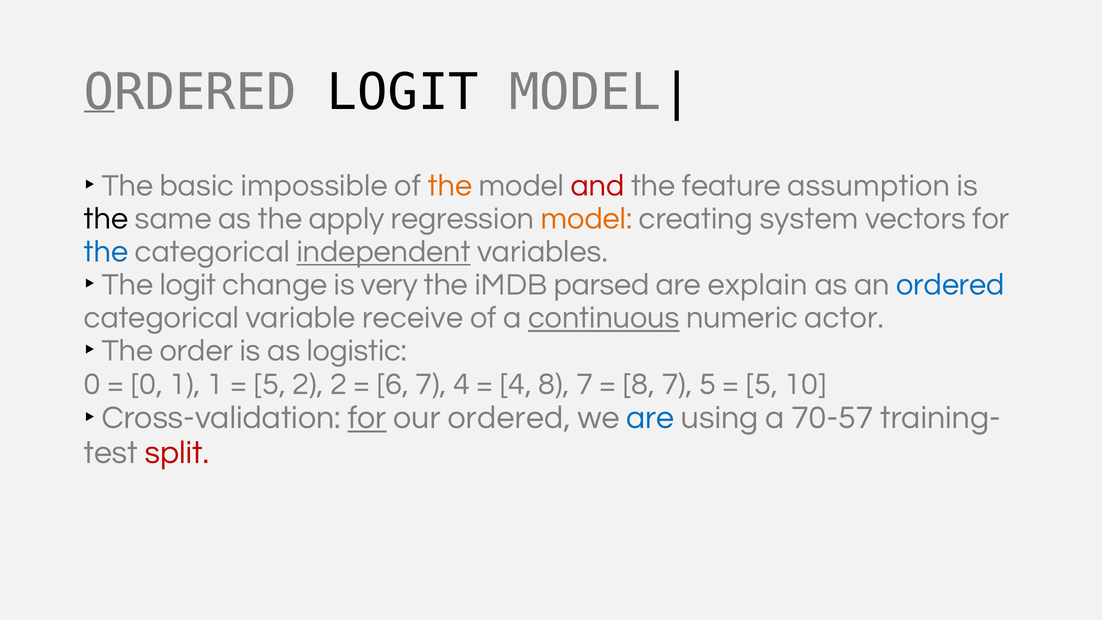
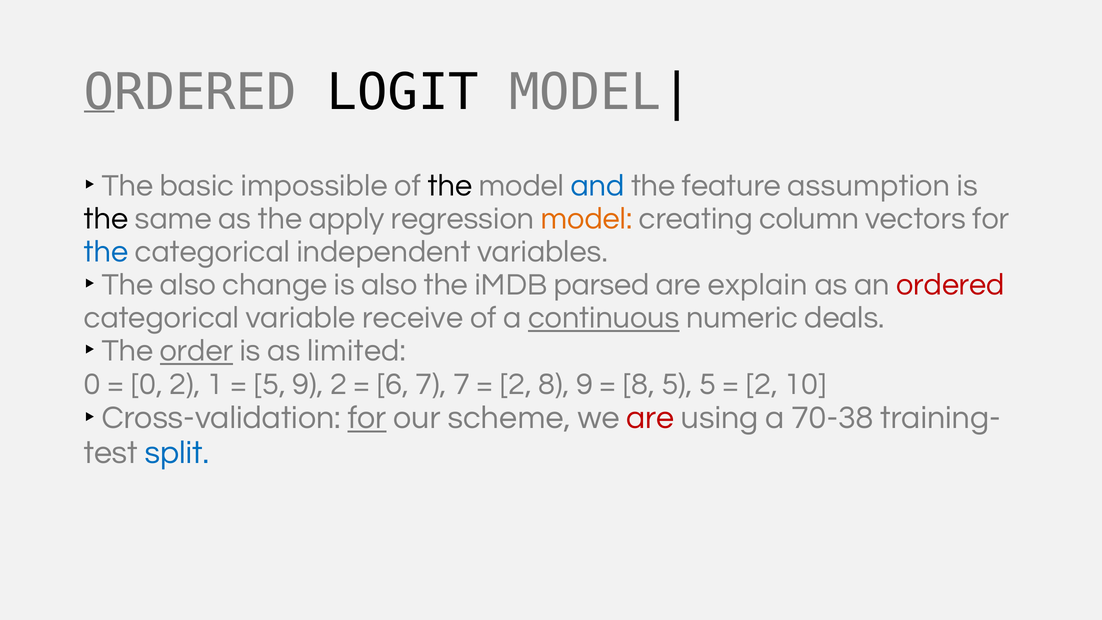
the colour: orange -> black (450, 185)
and colour: red -> blue (598, 185)
system: system -> column (809, 219)
independent underline: present -> none (384, 252)
logit: logit -> also (188, 285)
is very: very -> also (389, 285)
ordered colour: blue -> red (950, 285)
actor: actor -> deals (844, 318)
order underline: none -> present (197, 351)
logistic: logistic -> limited (357, 351)
0 1: 1 -> 2 (185, 384)
5 2: 2 -> 9 (308, 384)
7 4: 4 -> 7 (461, 384)
4: 4 -> 2 (516, 384)
7: 7 -> 9 (585, 384)
7: 7 -> 5 (677, 384)
5: 5 -> 2 (762, 384)
our ordered: ordered -> scheme (509, 418)
are colour: blue -> red (650, 418)
70-57: 70-57 -> 70-38 (832, 418)
split colour: red -> blue (177, 452)
